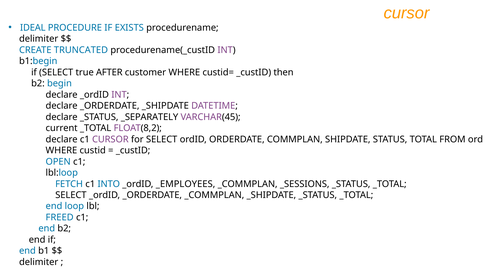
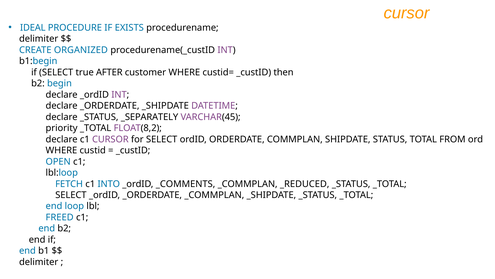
TRUNCATED: TRUNCATED -> ORGANIZED (81, 50)
current: current -> priority (62, 128)
_EMPLOYEES: _EMPLOYEES -> _COMMENTS (186, 184)
_SESSIONS: _SESSIONS -> _REDUCED (305, 184)
